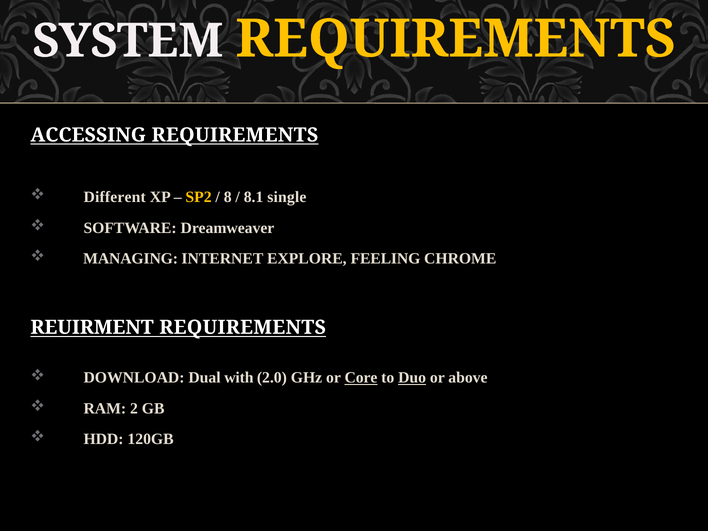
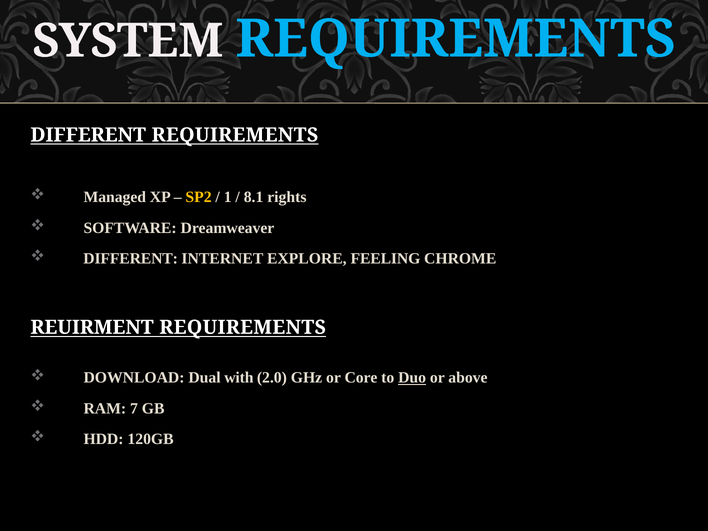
REQUIREMENTS colour: yellow -> light blue (456, 39)
ACCESSING: ACCESSING -> DIFFERENT (88, 135)
Different: Different -> Managed (115, 197)
8: 8 -> 1 (228, 197)
single: single -> rights (287, 197)
MANAGING: MANAGING -> DIFFERENT (131, 259)
Core underline: present -> none (361, 378)
2: 2 -> 7 (134, 408)
